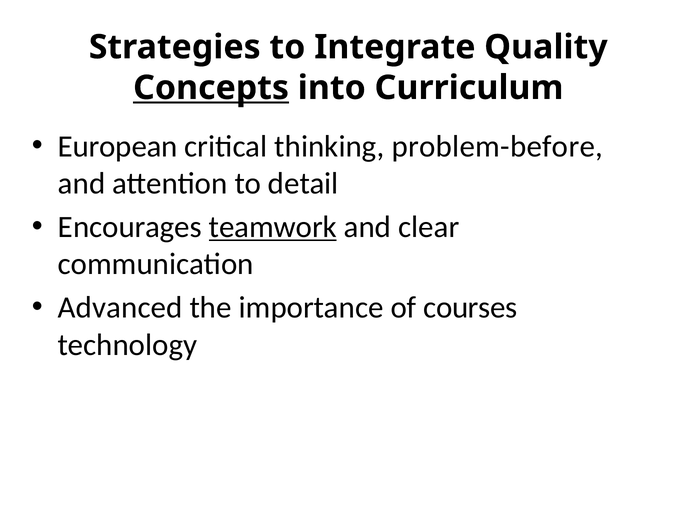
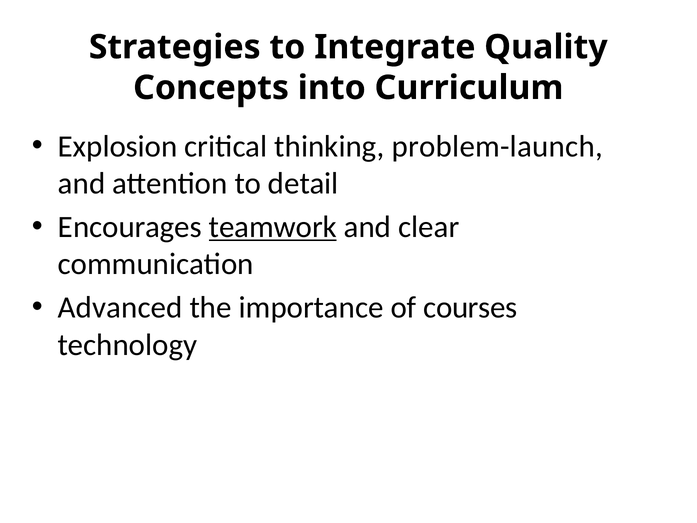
Concepts underline: present -> none (211, 88)
European: European -> Explosion (118, 146)
problem-before: problem-before -> problem-launch (497, 146)
